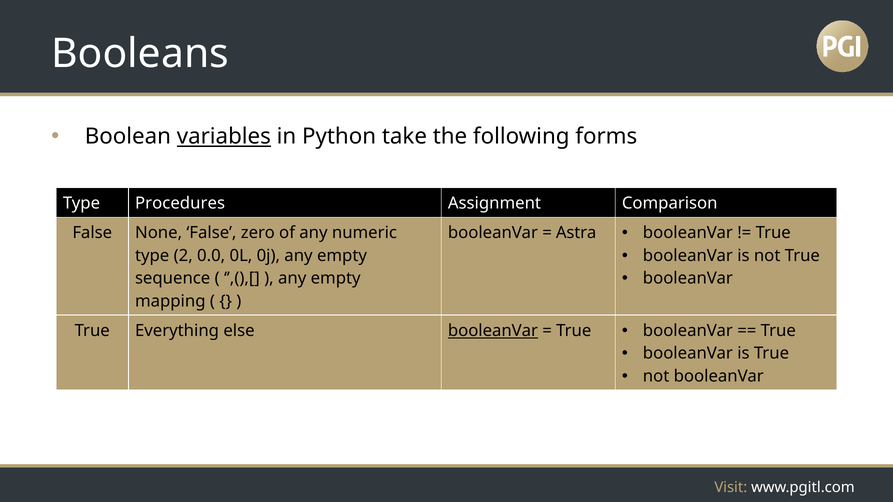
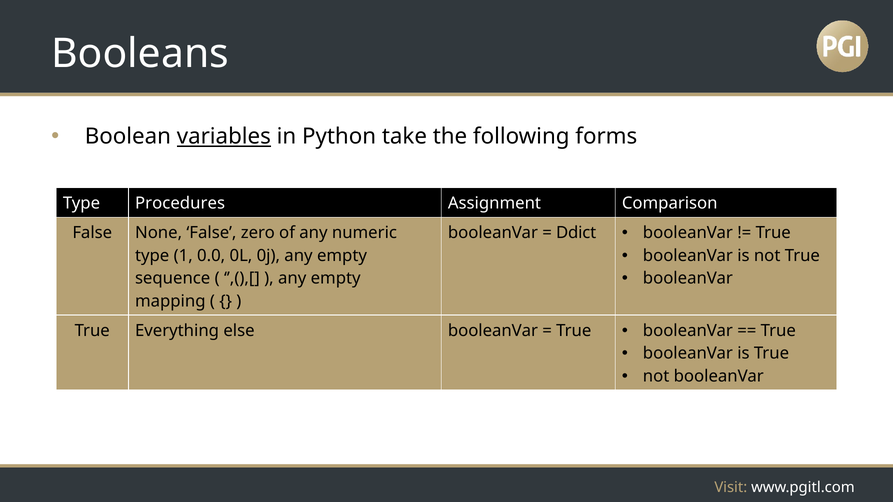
Astra: Astra -> Ddict (576, 233)
2: 2 -> 1 (183, 256)
booleanVar underline: present -> none (493, 331)
